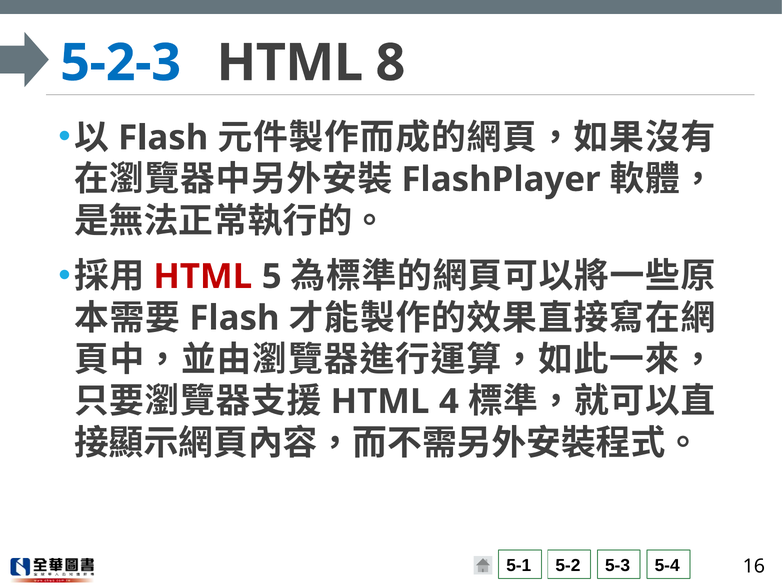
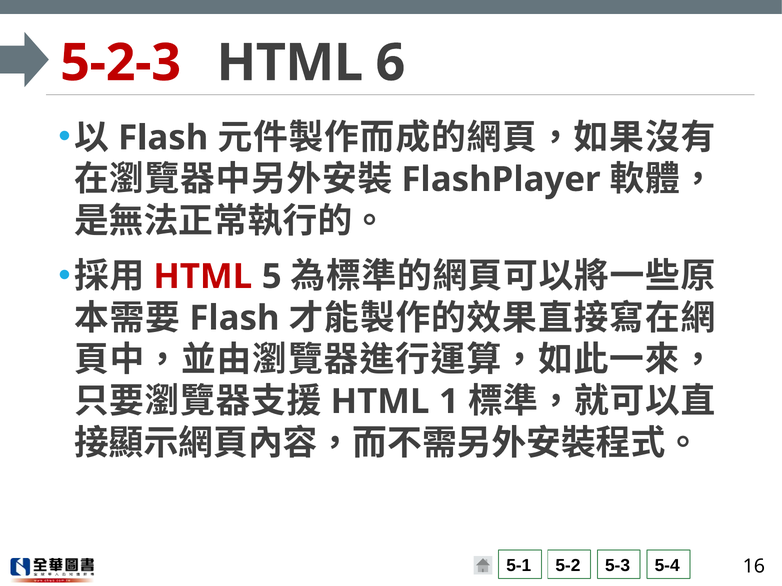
5-2-3 colour: blue -> red (121, 63)
8: 8 -> 6 (390, 63)
4: 4 -> 1 (449, 402)
